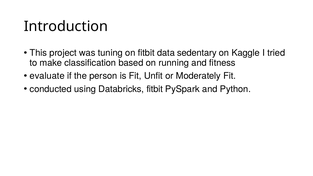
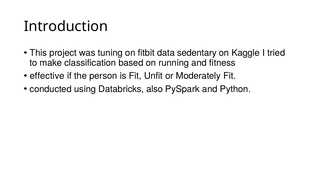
evaluate: evaluate -> effective (47, 76)
Databricks fitbit: fitbit -> also (155, 89)
